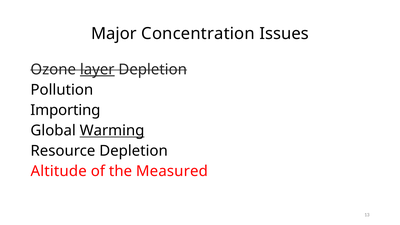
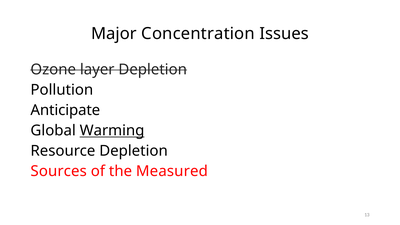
layer underline: present -> none (97, 69)
Importing: Importing -> Anticipate (65, 110)
Altitude: Altitude -> Sources (59, 171)
